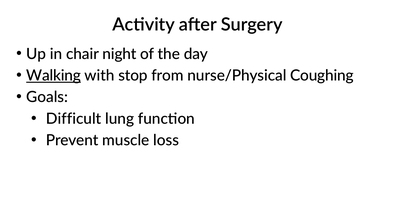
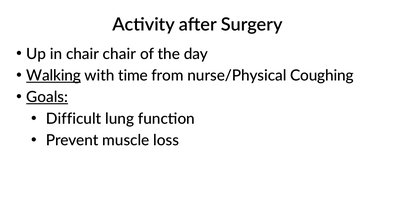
chair night: night -> chair (119, 54)
stop: stop -> time (133, 75)
Goals underline: none -> present (47, 97)
